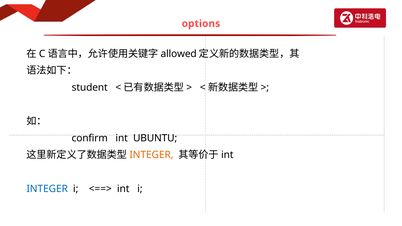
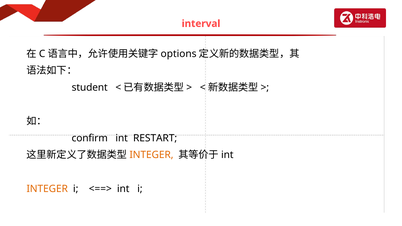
options: options -> interval (201, 24)
allowed: allowed -> options (179, 54)
UBUNTU: UBUNTU -> RESTART (155, 138)
INTEGER colour: blue -> orange (47, 189)
